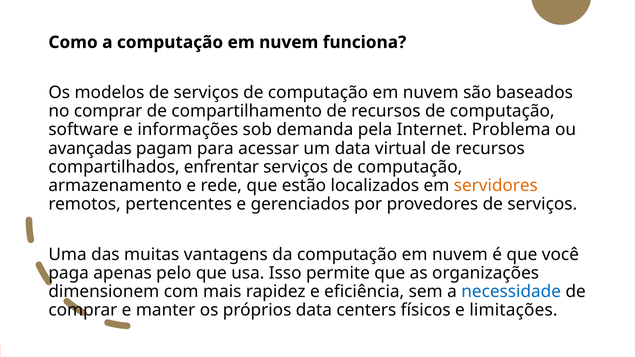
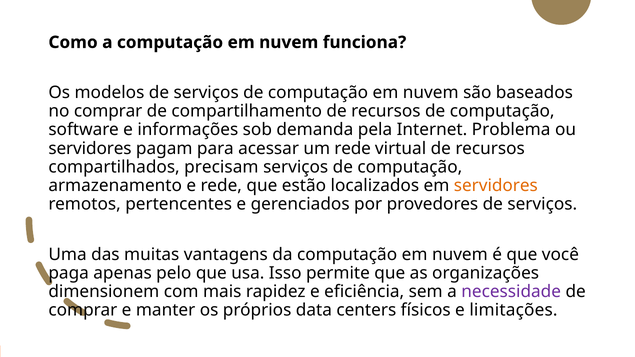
avançadas: avançadas -> servidores (90, 148)
um data: data -> rede (353, 148)
enfrentar: enfrentar -> precisam (221, 167)
necessidade colour: blue -> purple (511, 292)
